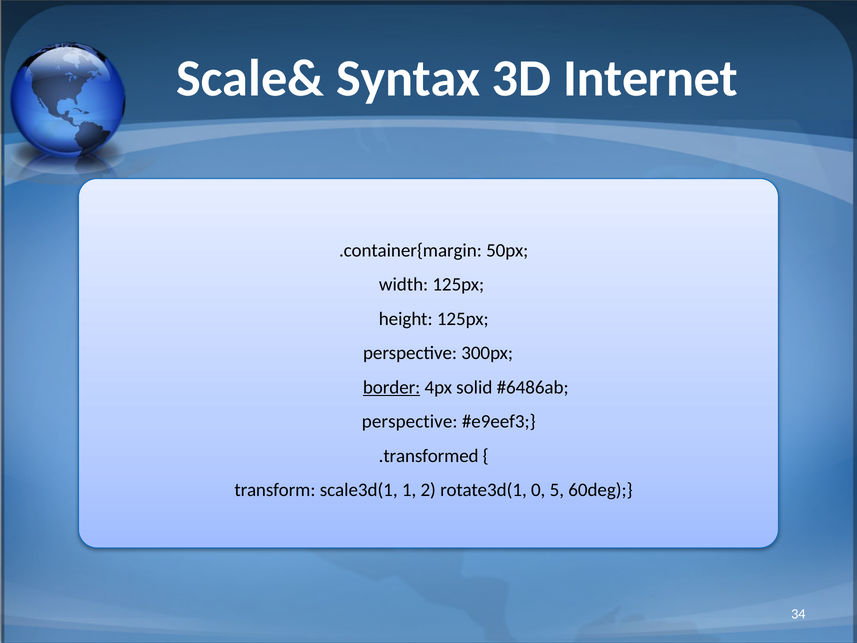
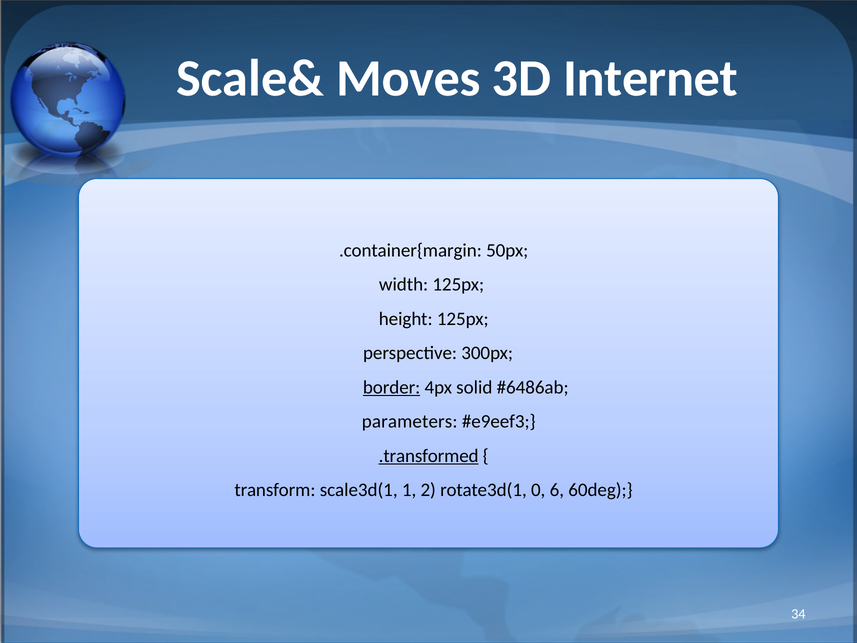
Syntax: Syntax -> Moves (408, 79)
perspective: perspective -> parameters (410, 421)
.transformed underline: none -> present (429, 456)
5: 5 -> 6 (557, 490)
